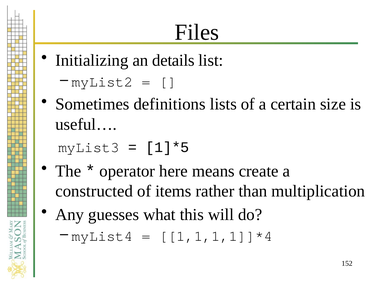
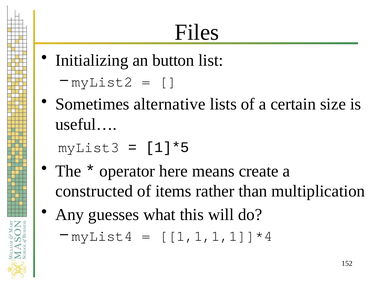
details: details -> button (173, 60)
definitions: definitions -> alternative (170, 104)
